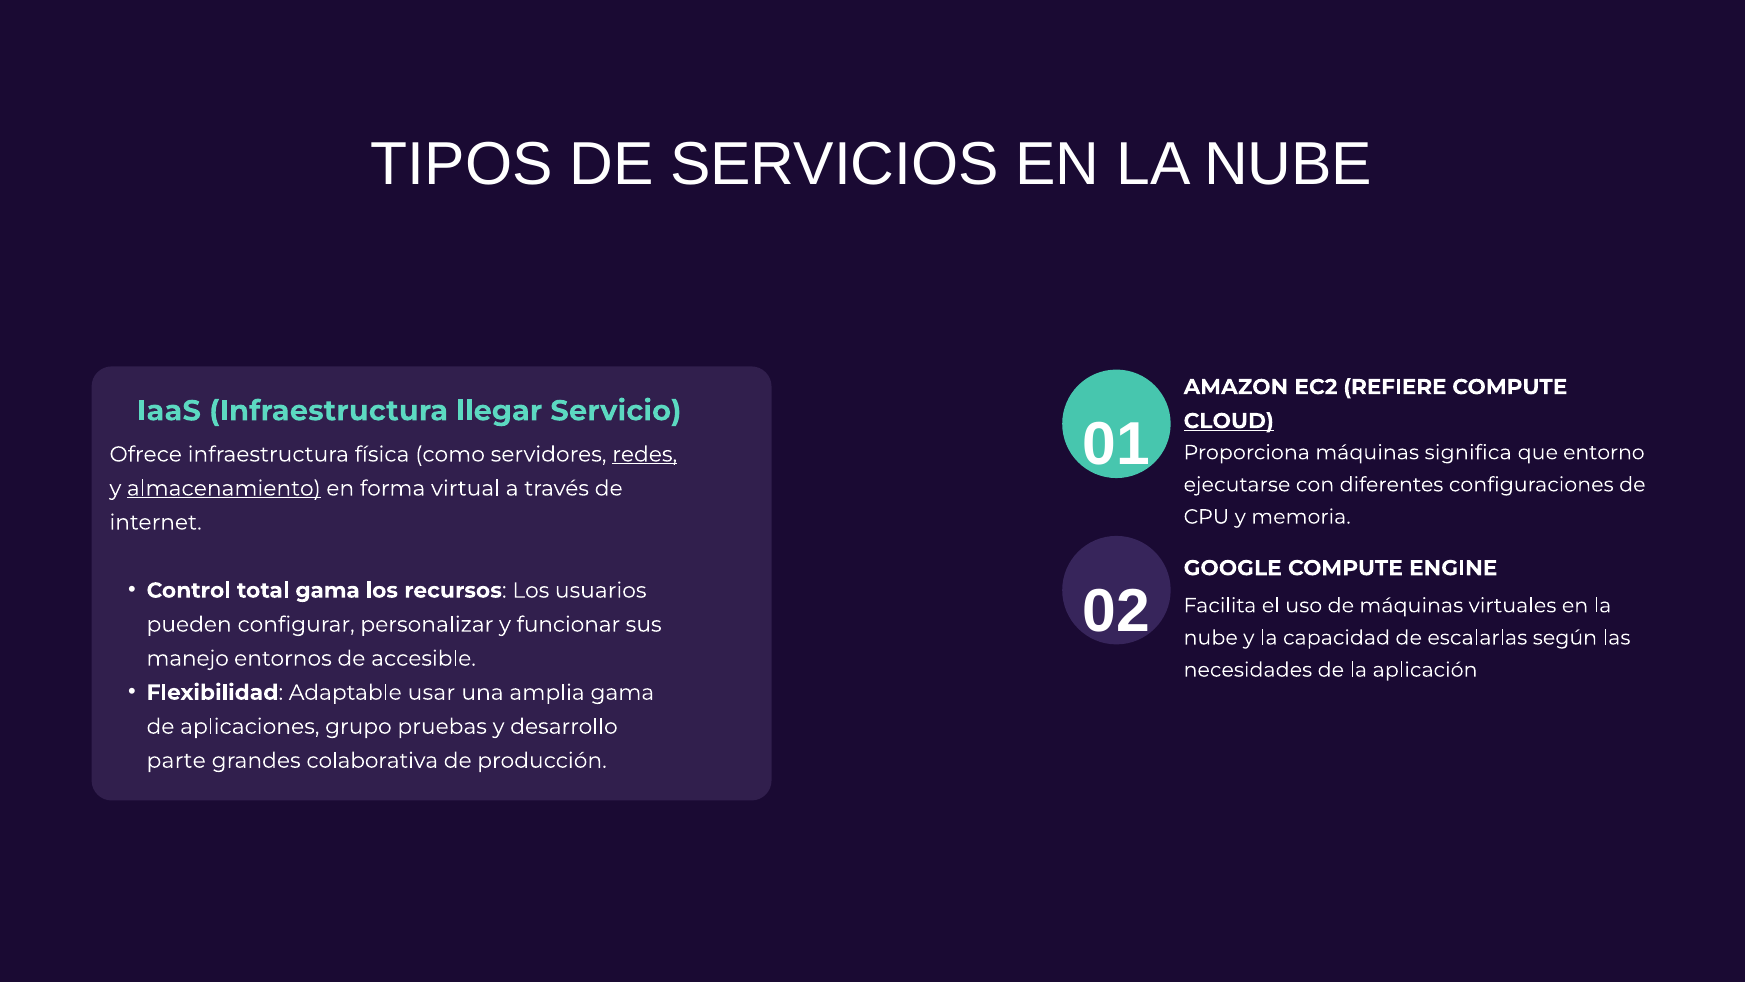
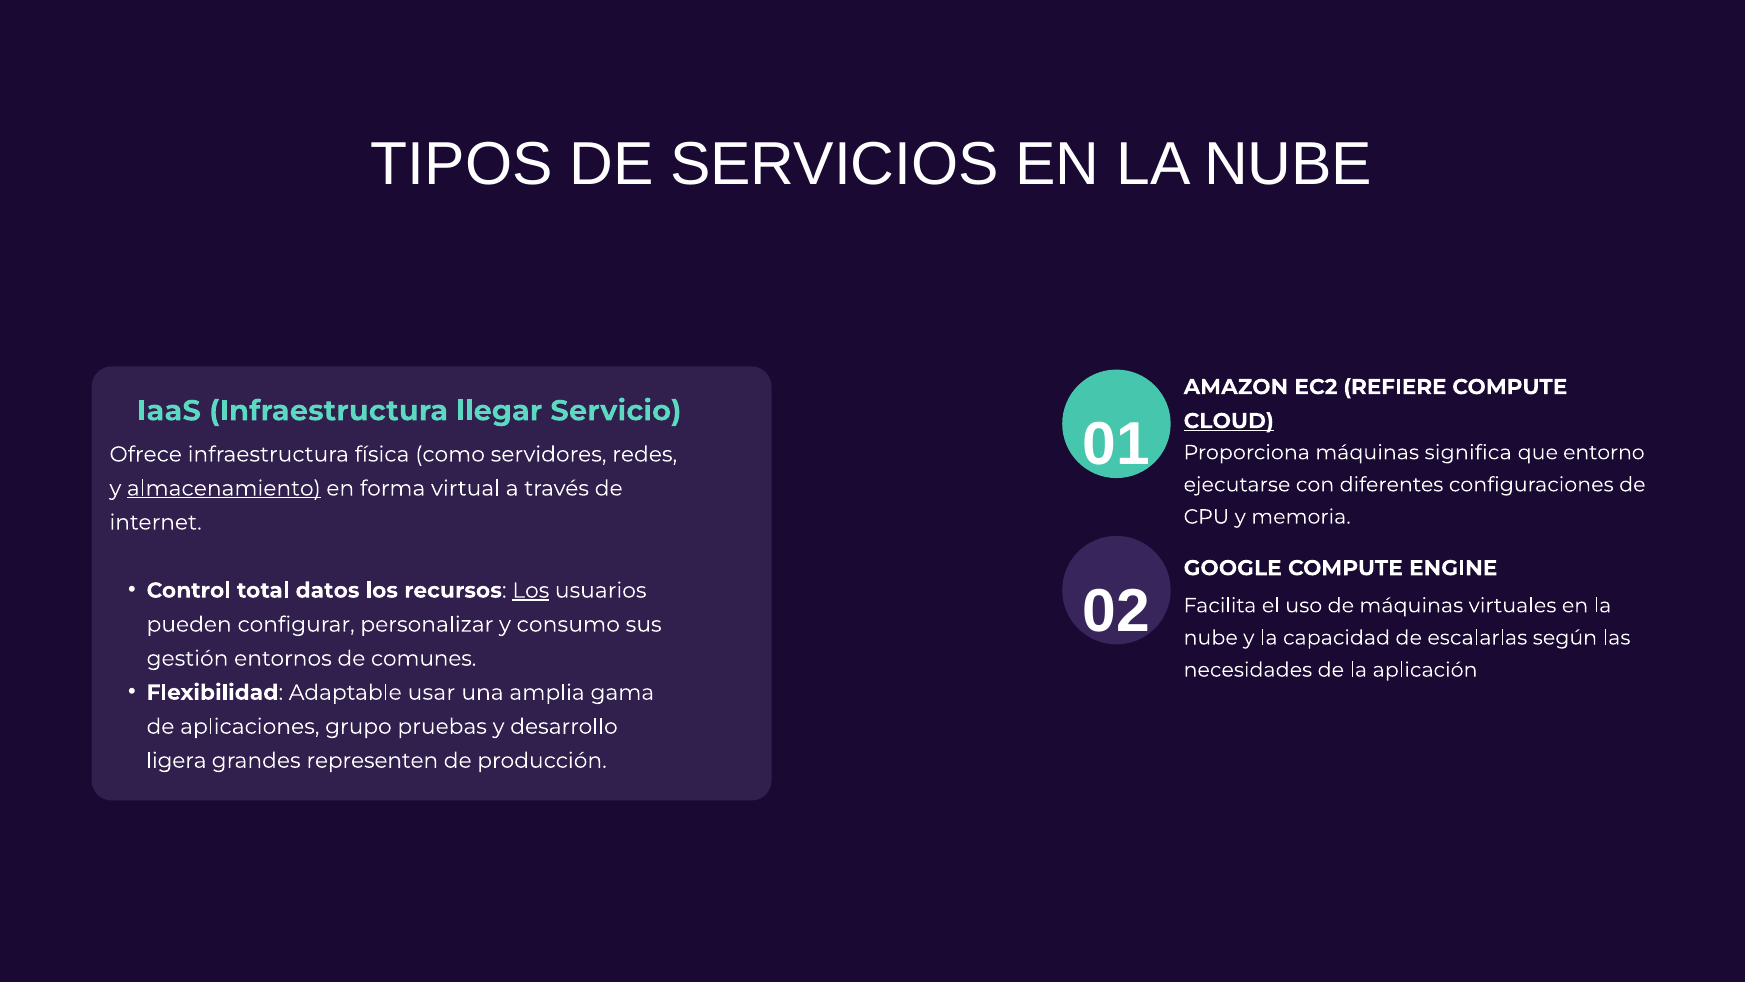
redes underline: present -> none (645, 454)
total gama: gama -> datos (328, 590)
Los underline: none -> present (531, 590)
funcionar: funcionar -> consumo (568, 624)
manejo: manejo -> gestión (187, 658)
accesible: accesible -> comunes (424, 658)
parte: parte -> ligera (176, 760)
colaborativa: colaborativa -> representen (372, 760)
